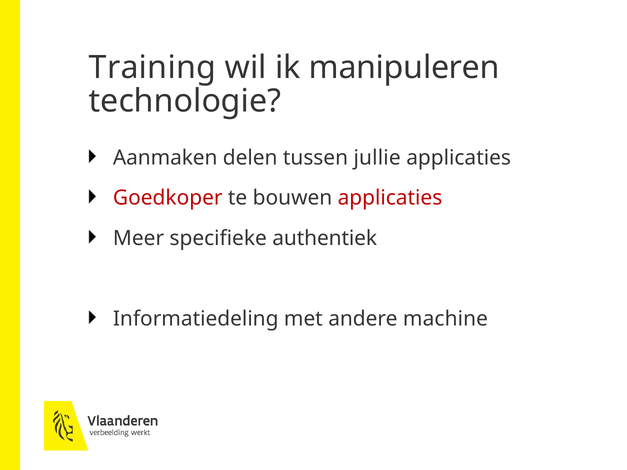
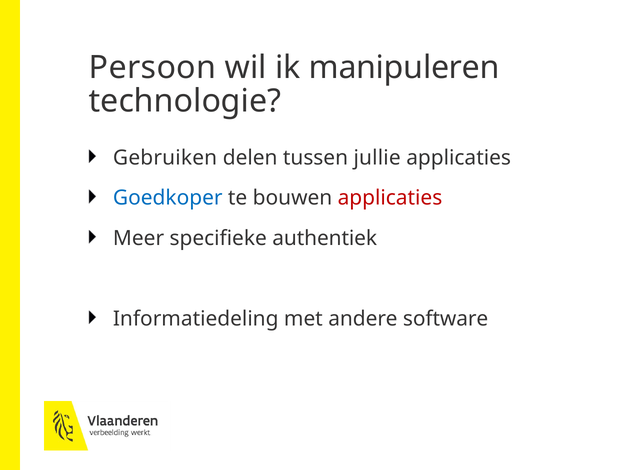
Training: Training -> Persoon (152, 68)
Aanmaken: Aanmaken -> Gebruiken (165, 158)
Goedkoper colour: red -> blue (168, 198)
machine: machine -> software (446, 319)
